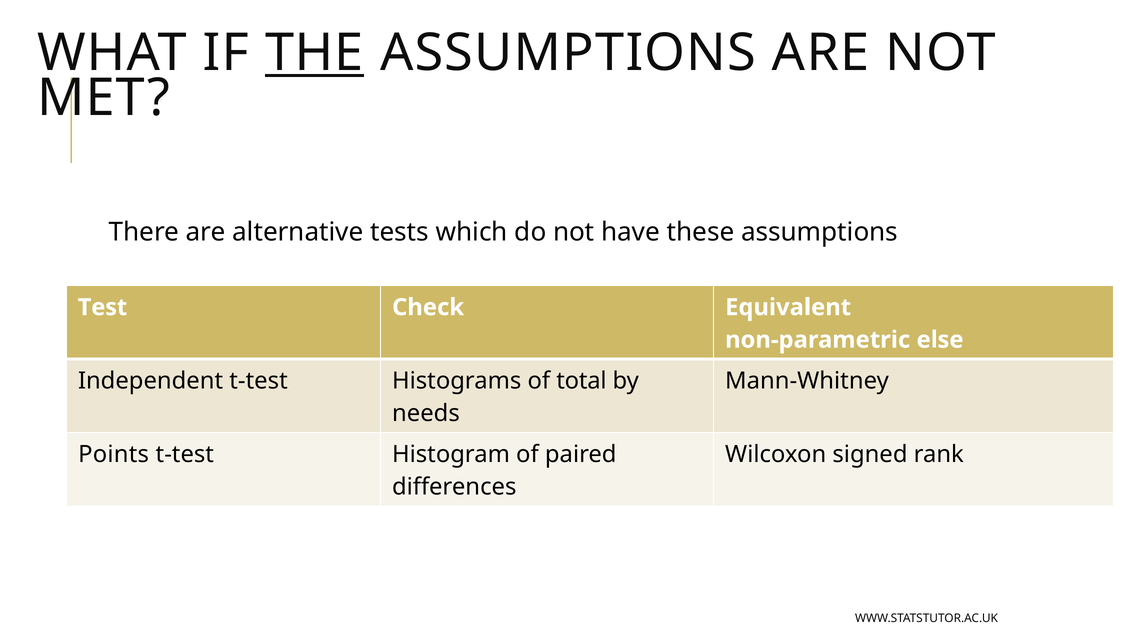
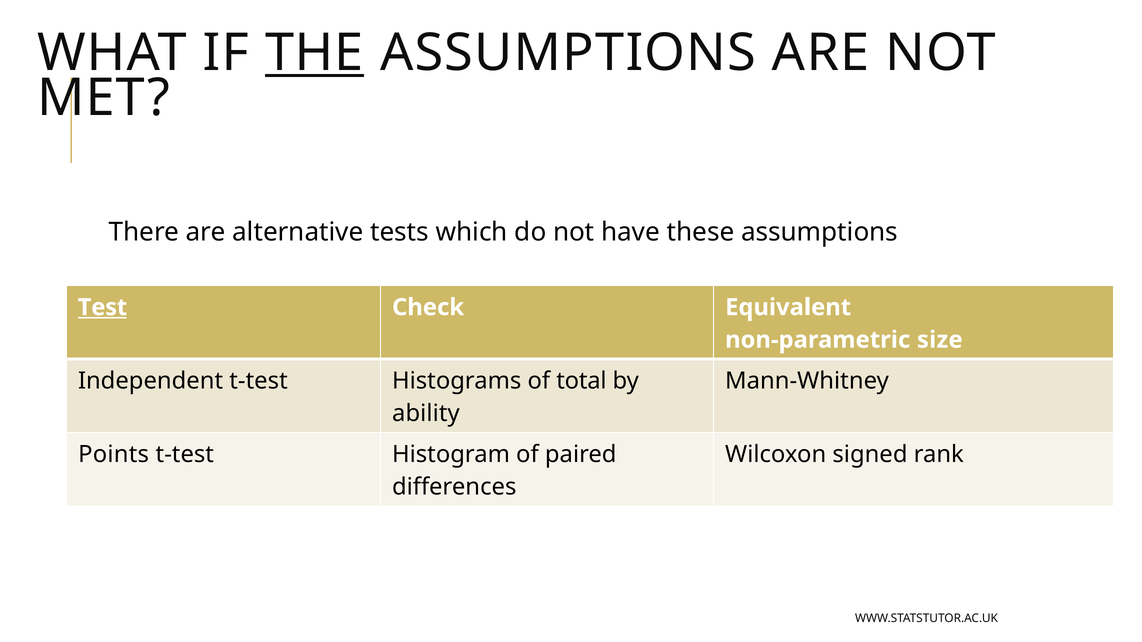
Test underline: none -> present (102, 307)
else: else -> size (940, 340)
needs: needs -> ability (426, 414)
